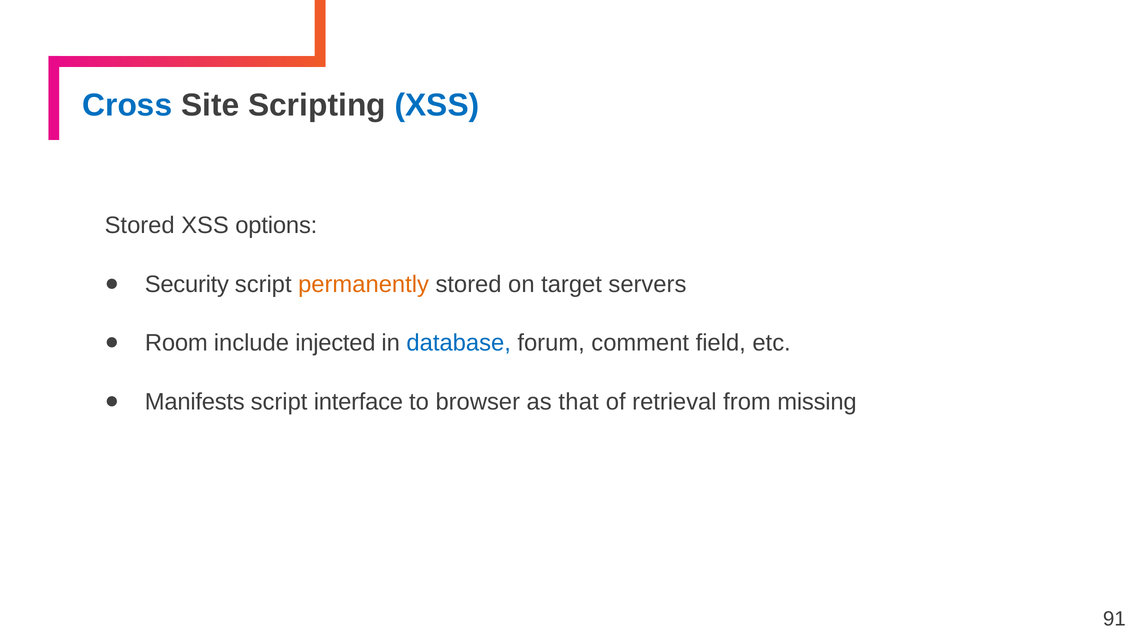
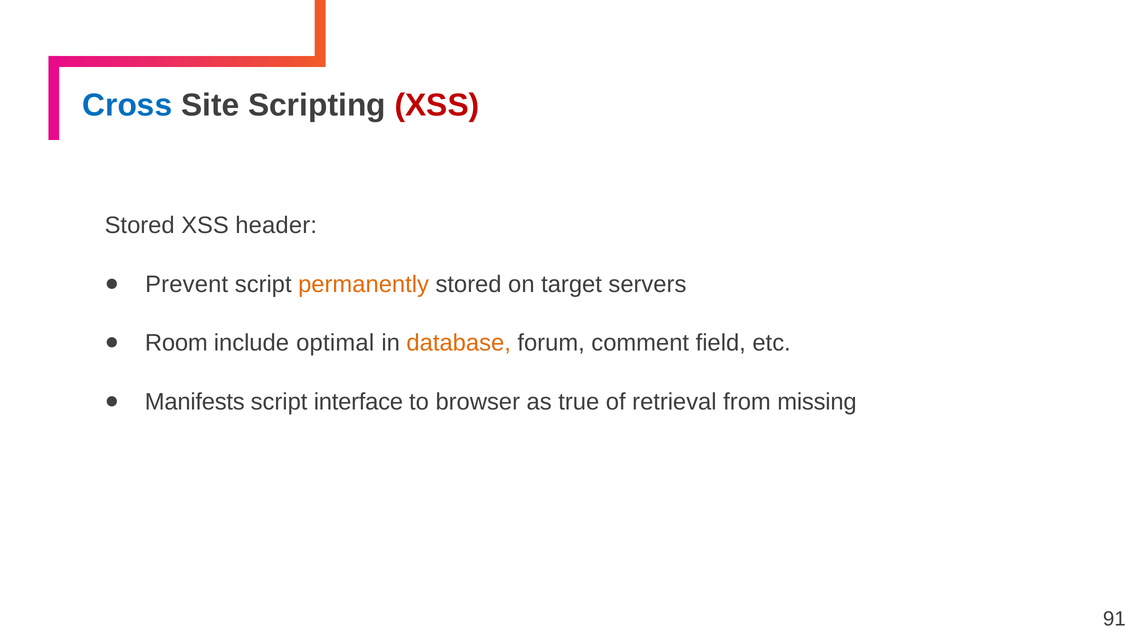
XSS colour: blue -> red (437, 105)
options: options -> header (276, 225)
Security: Security -> Prevent (187, 284)
injected: injected -> optimal (335, 343)
database colour: blue -> orange (459, 343)
that: that -> true (579, 401)
